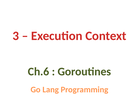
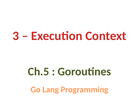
Ch.6: Ch.6 -> Ch.5 (39, 72)
